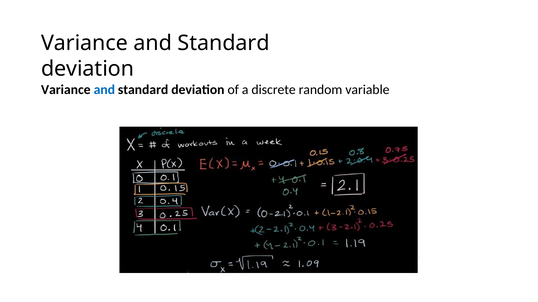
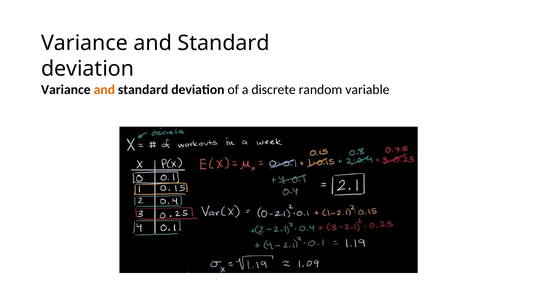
and colour: blue -> orange (104, 90)
